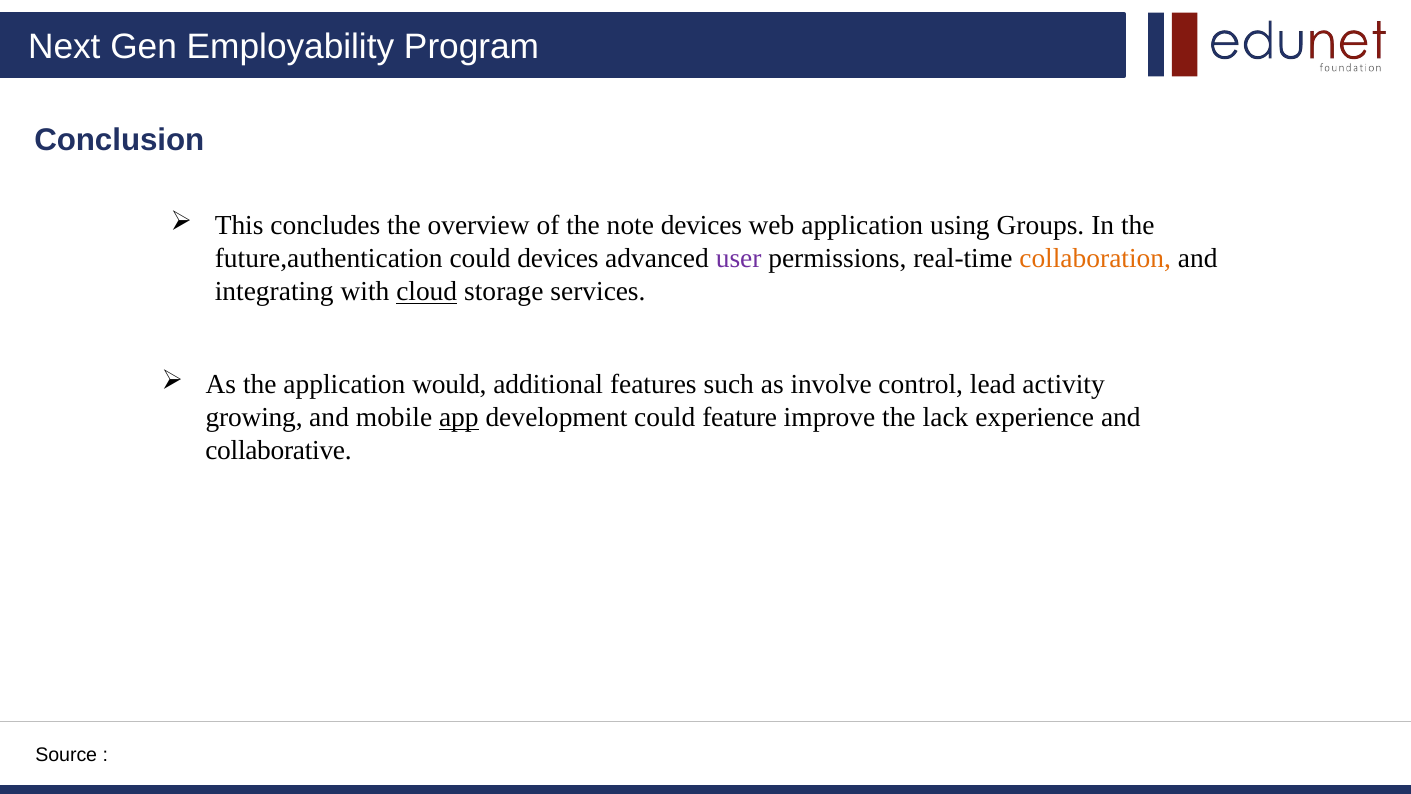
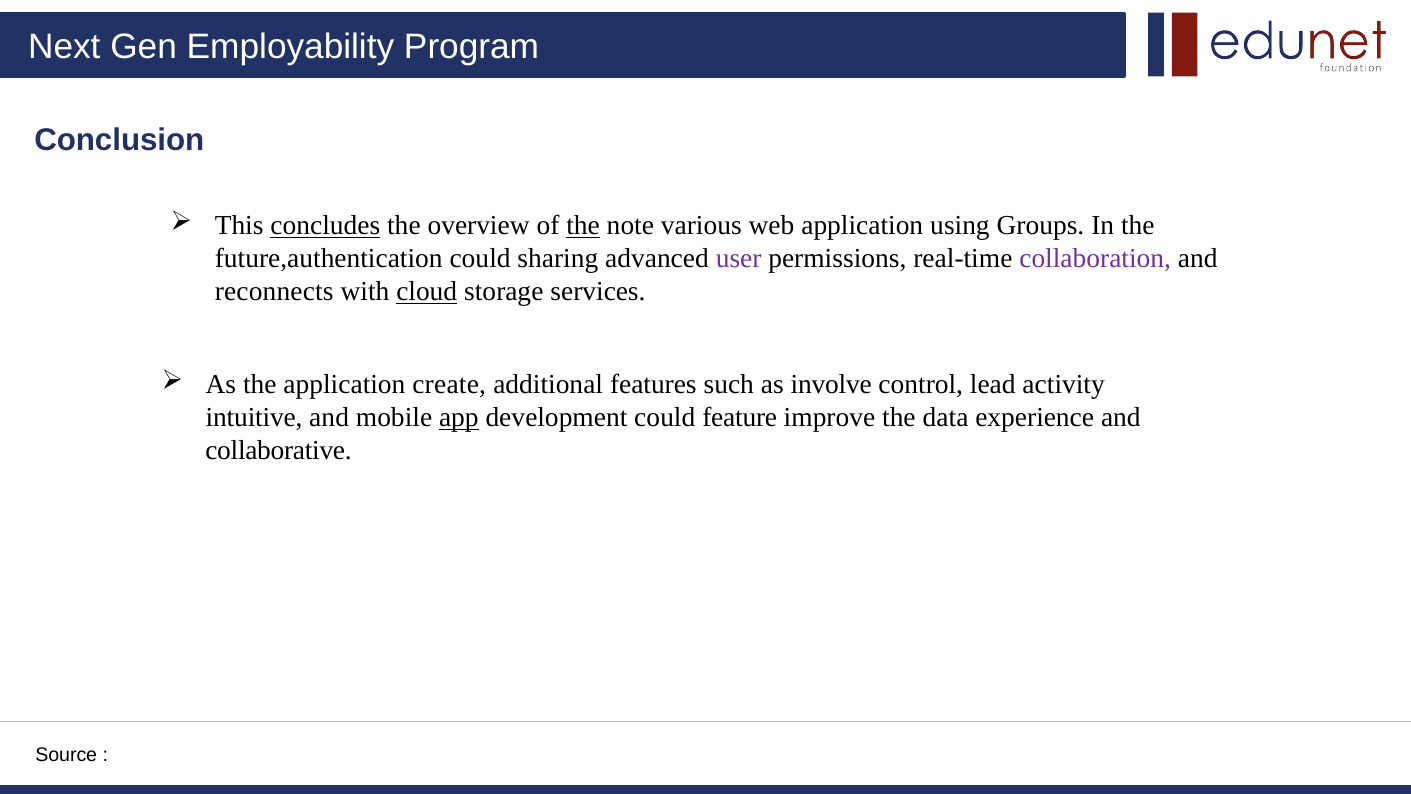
concludes underline: none -> present (325, 226)
the underline: none -> present (583, 226)
note devices: devices -> various (701, 226)
could devices: devices -> sharing (558, 258)
collaboration colour: orange -> purple (1095, 258)
integrating: integrating -> reconnects (274, 291)
would: would -> create (449, 385)
growing: growing -> intuitive (254, 418)
lack: lack -> data (946, 418)
